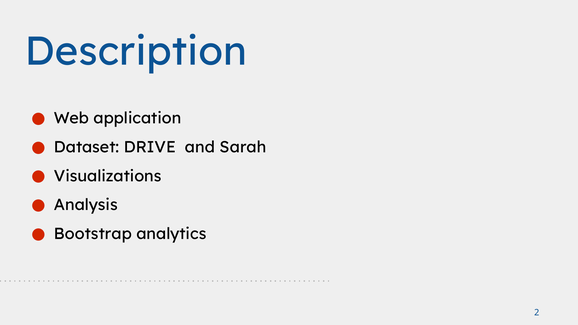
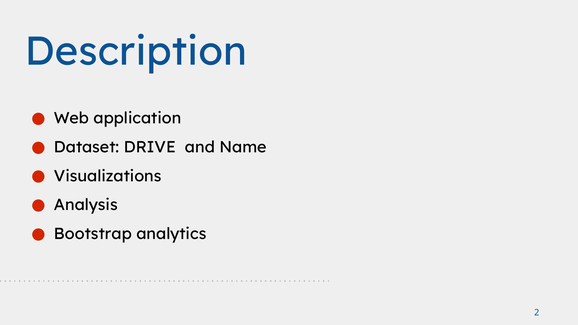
Sarah: Sarah -> Name (243, 147)
